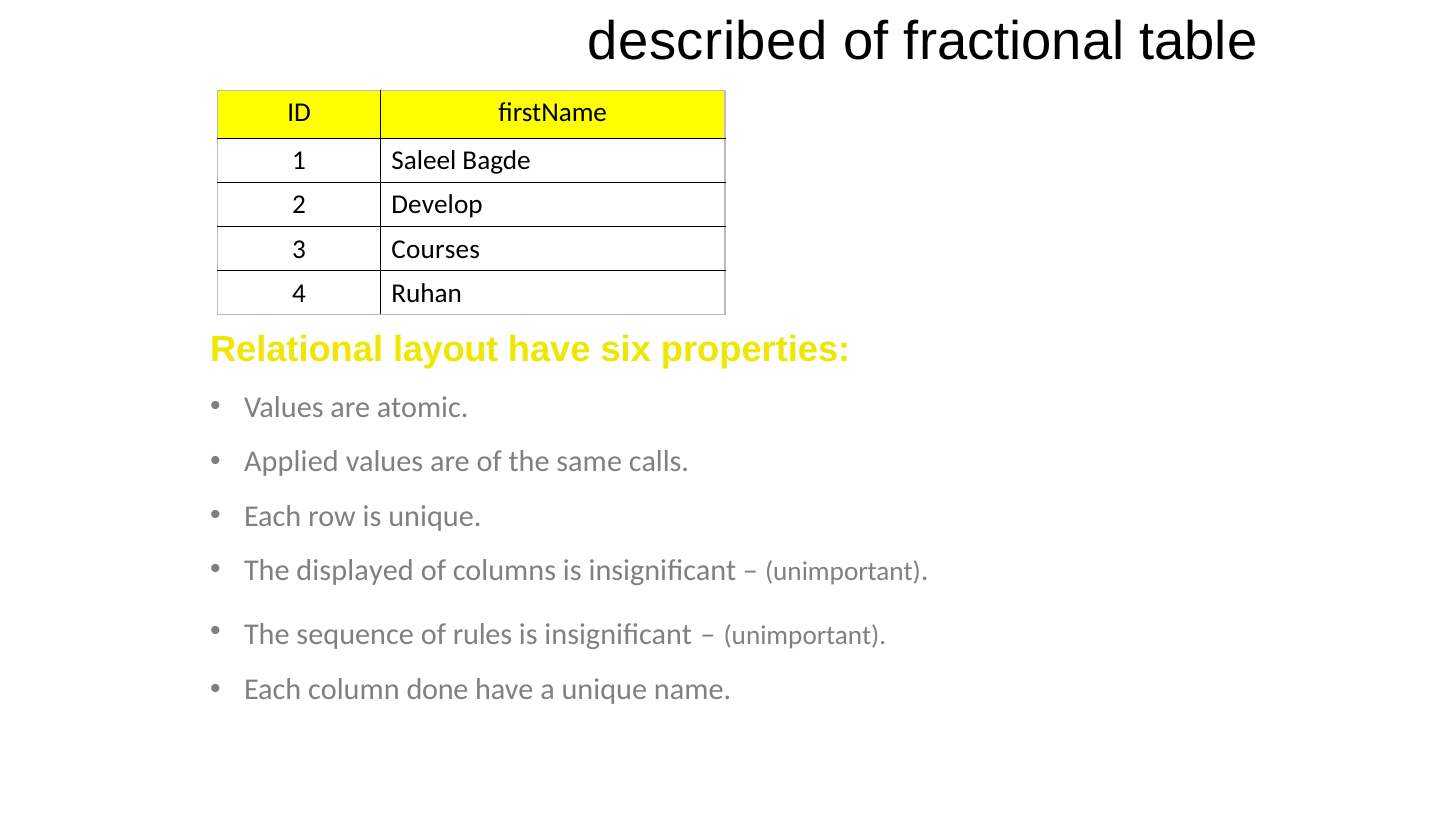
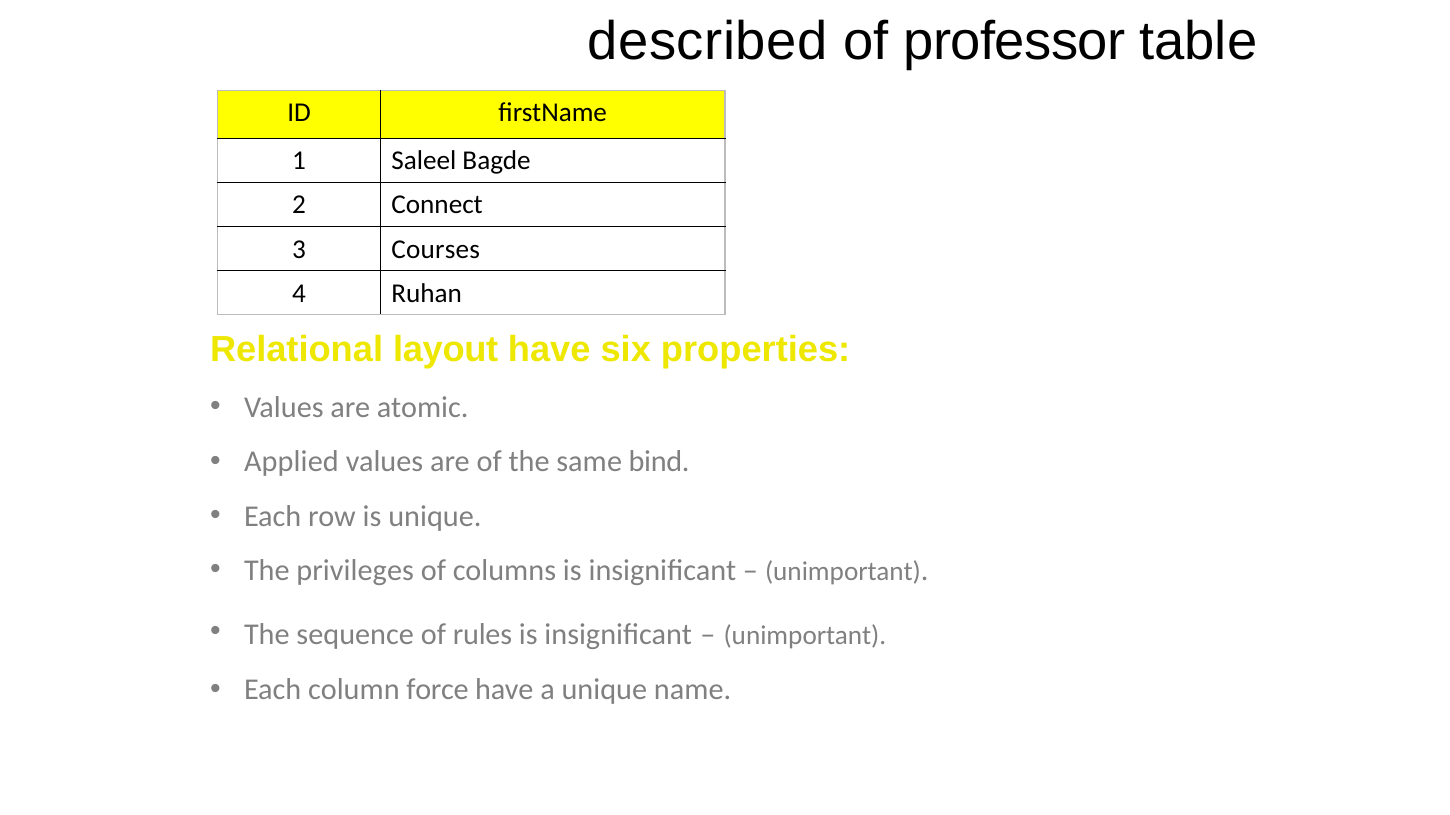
fractional: fractional -> professor (1014, 42)
Develop: Develop -> Connect (437, 205)
calls: calls -> bind (659, 462)
displayed: displayed -> privileges (355, 571)
done: done -> force (438, 691)
